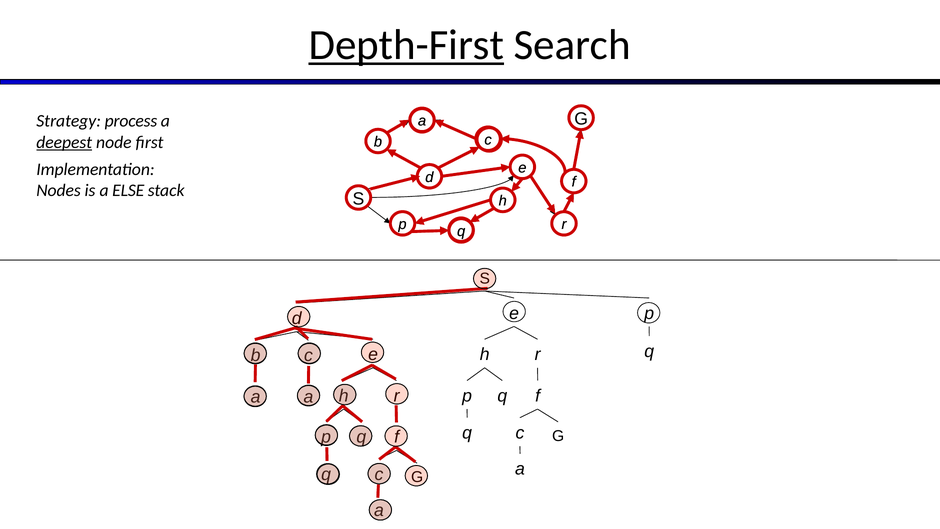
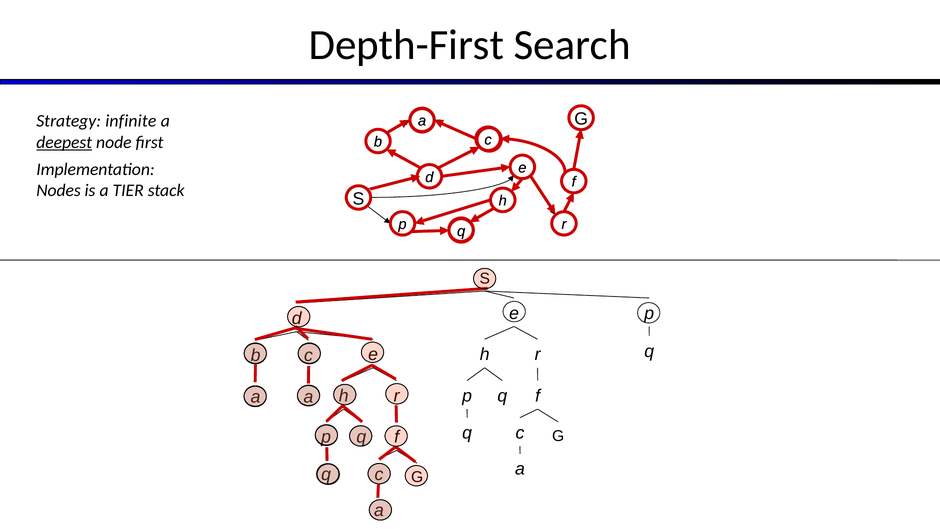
Depth-First underline: present -> none (406, 45)
process: process -> infinite (131, 121)
ELSE: ELSE -> TIER (128, 190)
